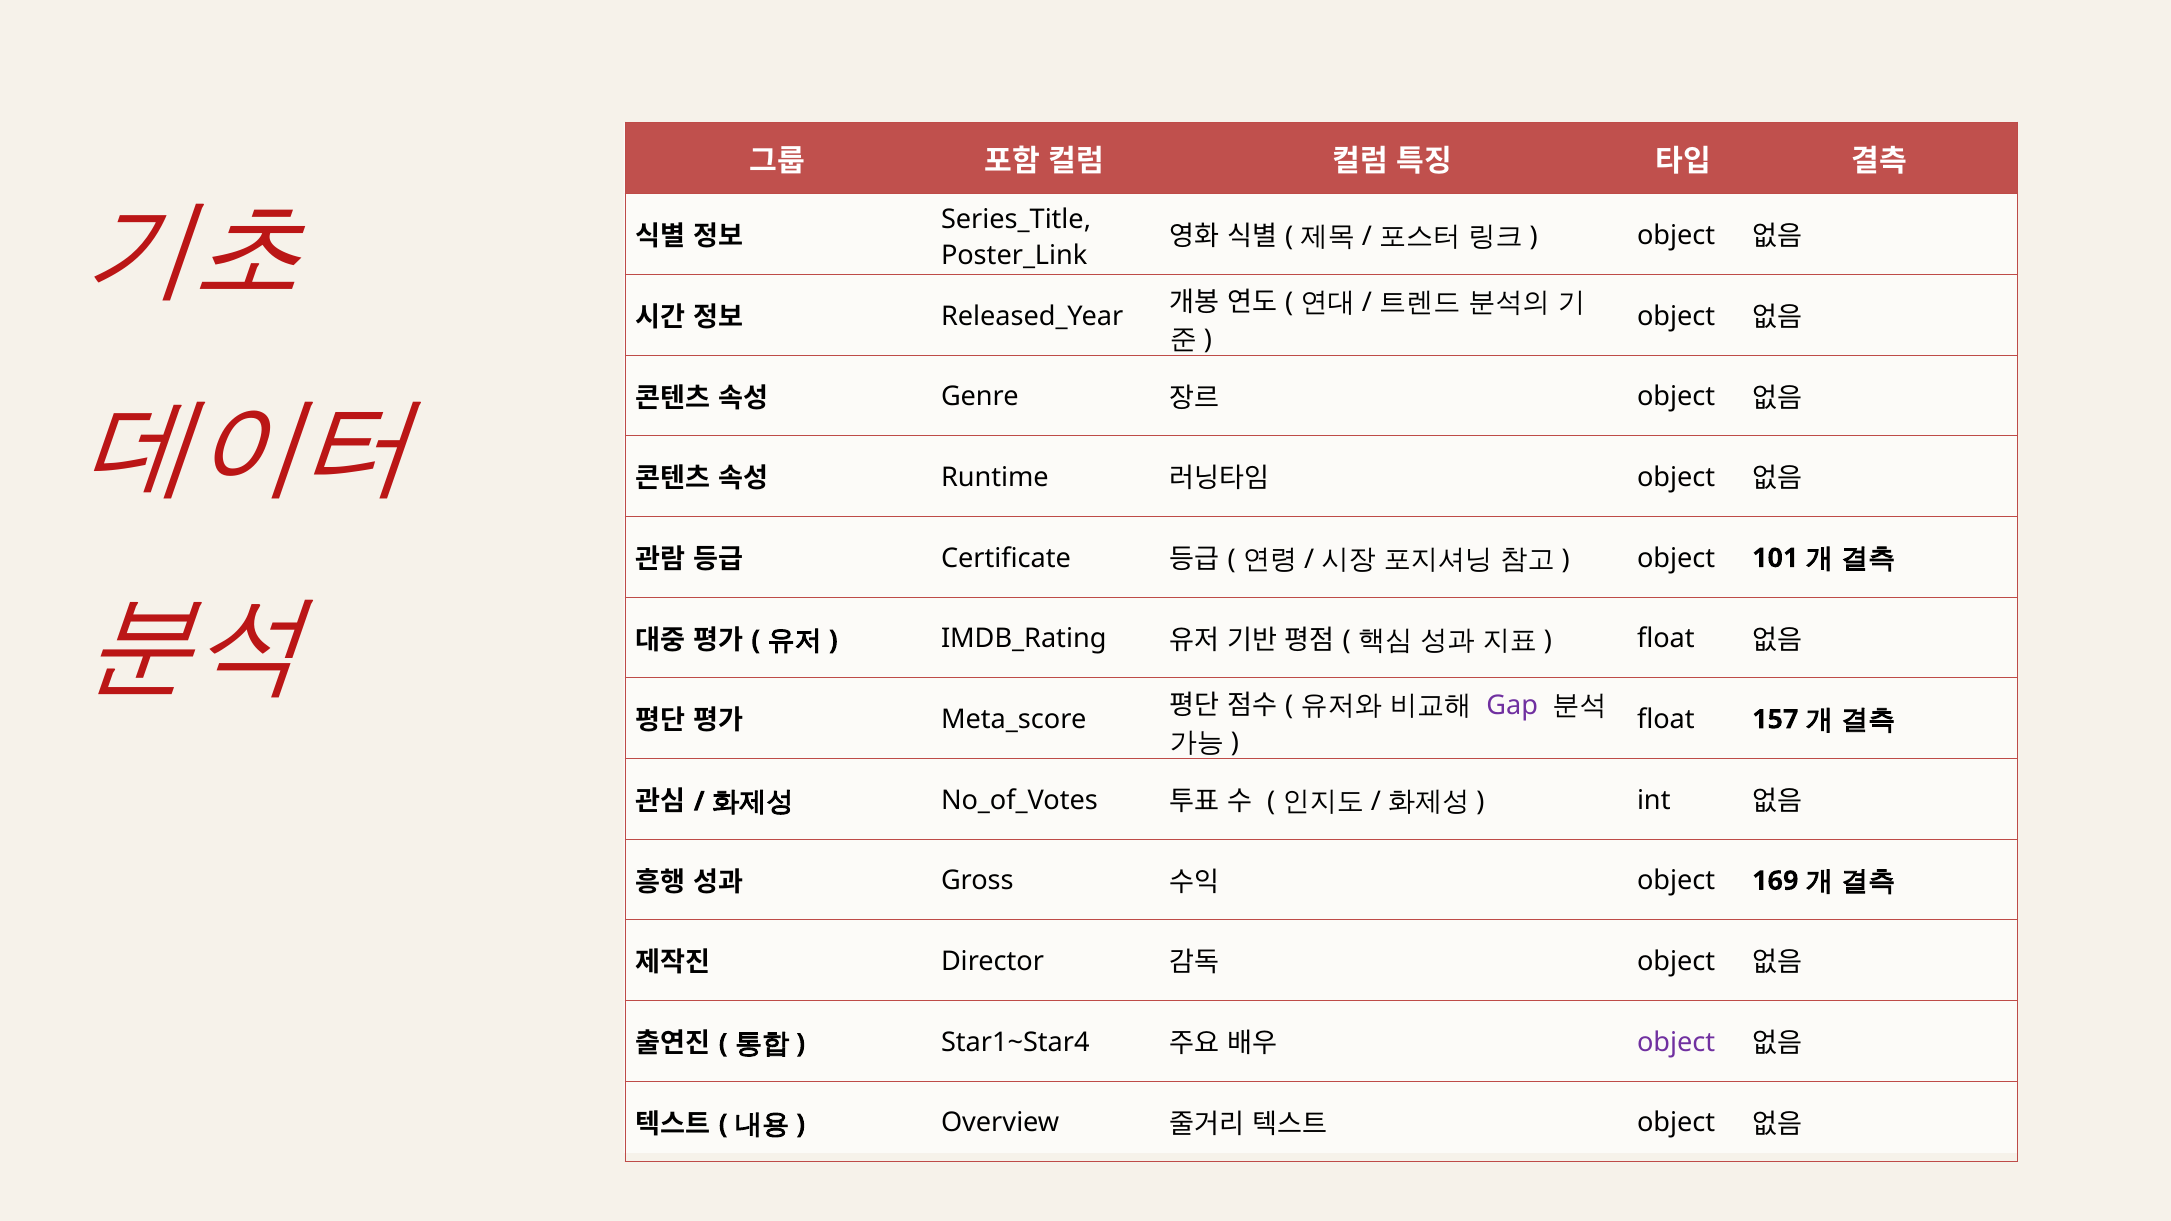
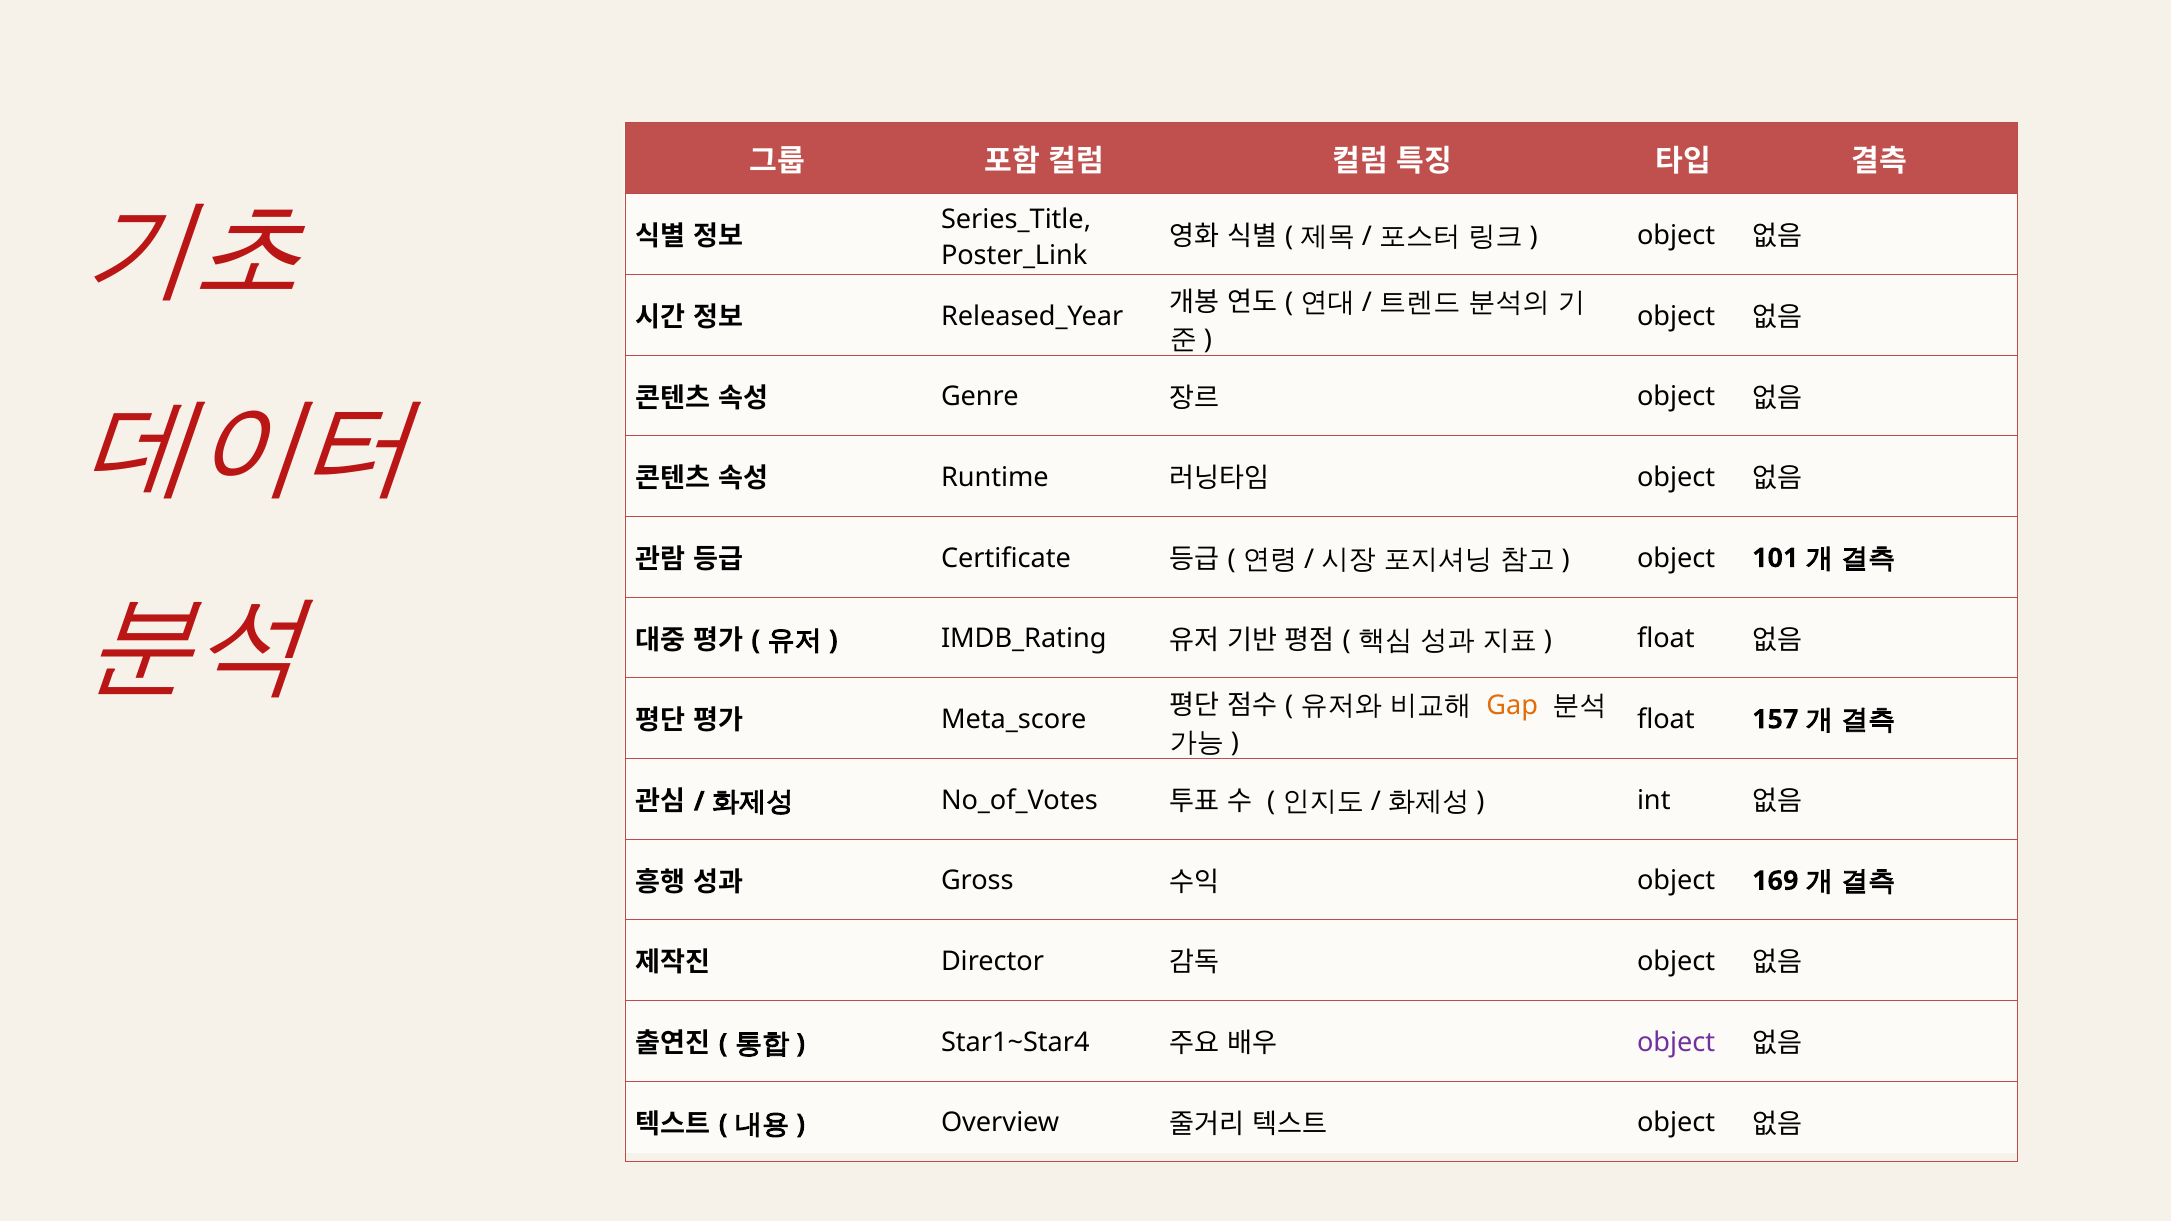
Gap colour: purple -> orange (1512, 706)
